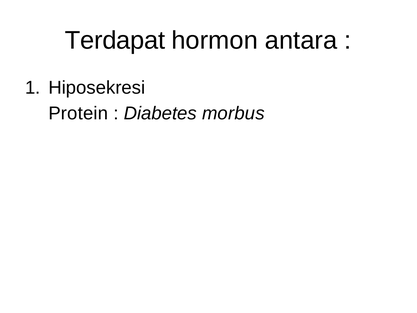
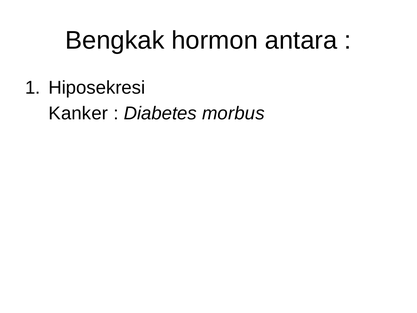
Terdapat: Terdapat -> Bengkak (115, 40)
Protein: Protein -> Kanker (78, 113)
